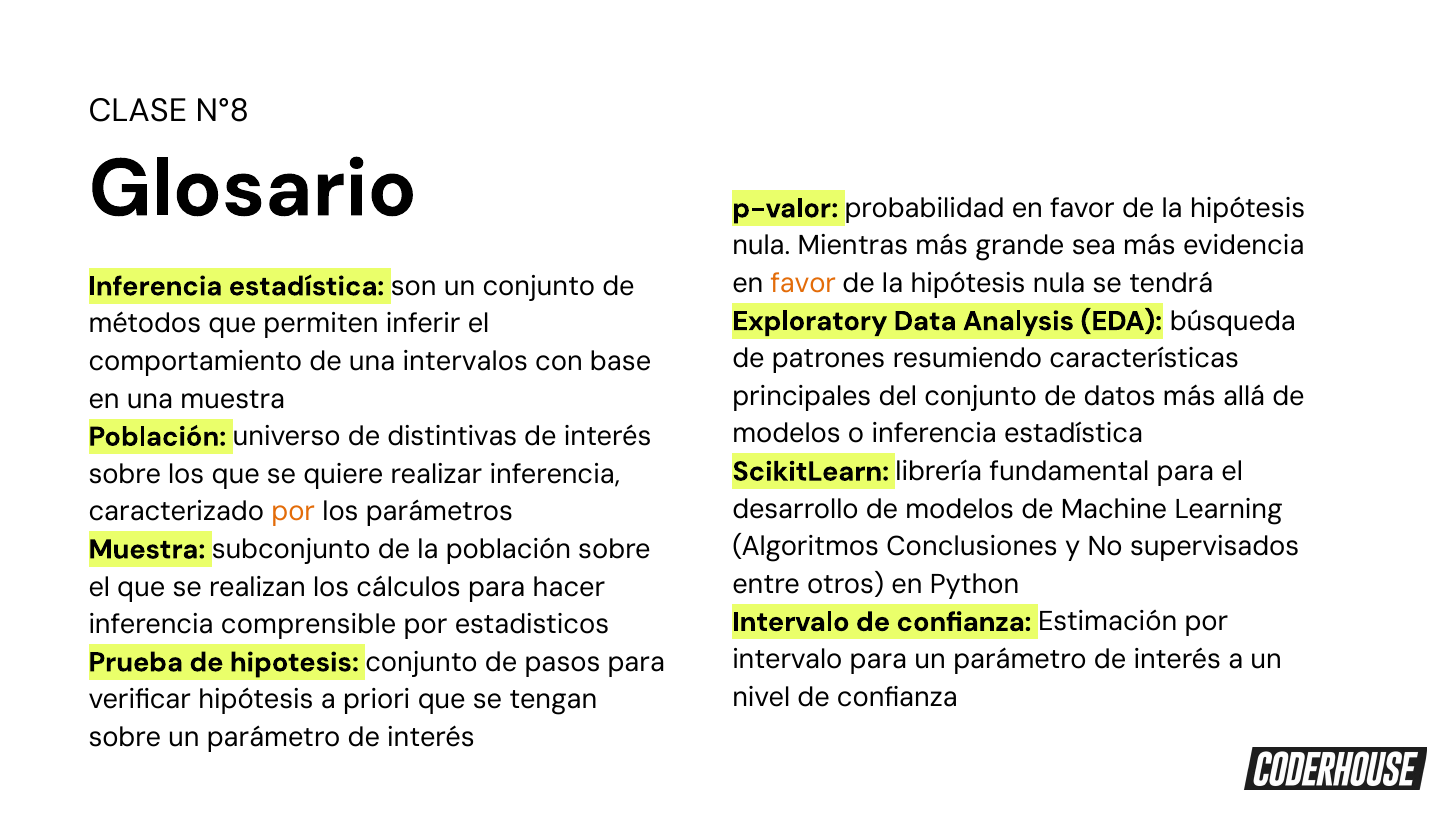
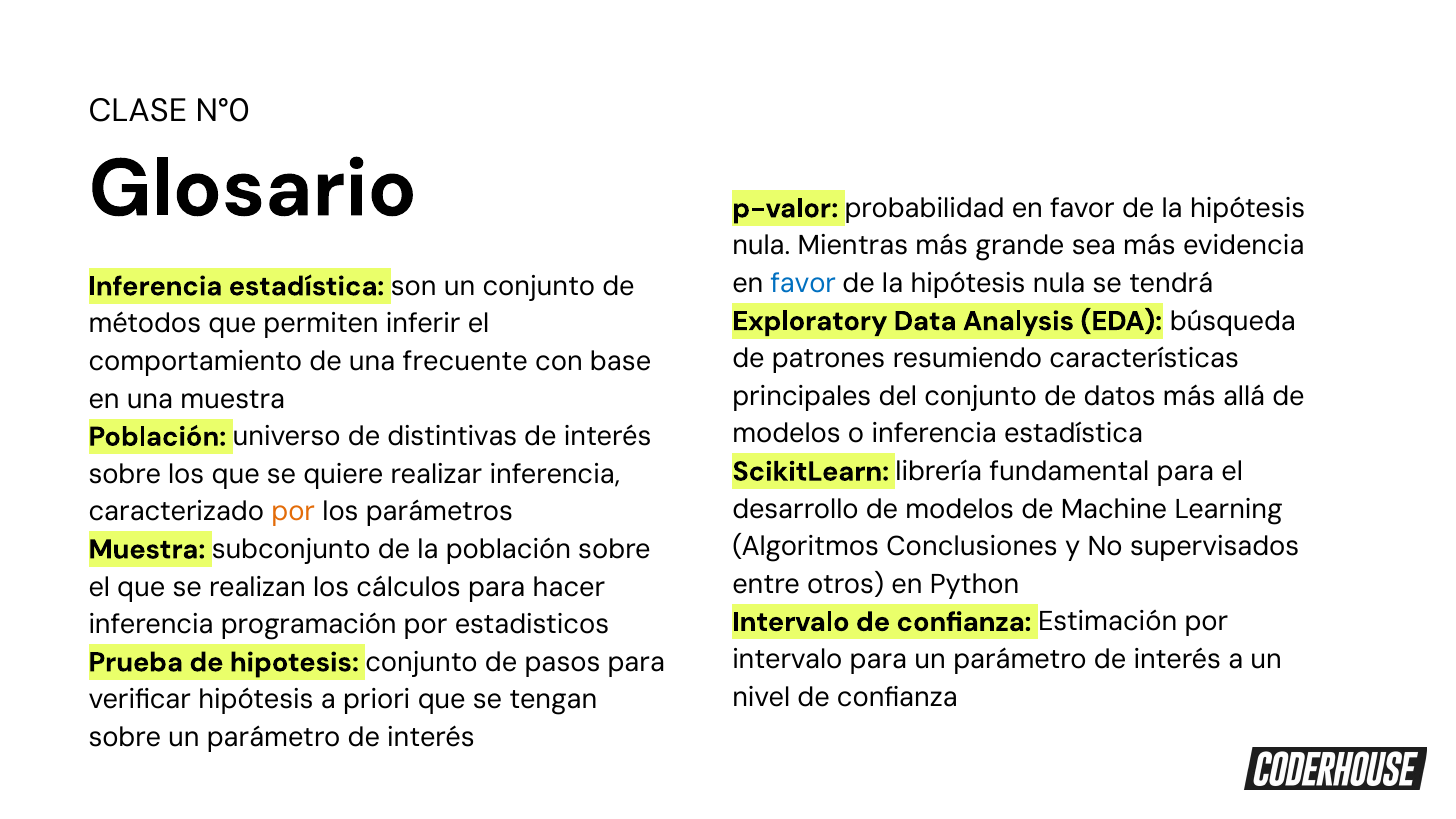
N°8: N°8 -> N°0 (223, 111)
favor colour: orange -> blue (803, 284)
intervalos: intervalos -> frecuente (465, 361)
comprensible: comprensible -> programación (309, 625)
